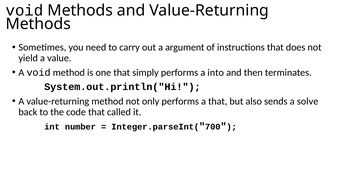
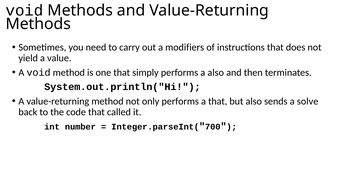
argument: argument -> modifiers (185, 47)
a into: into -> also (216, 73)
